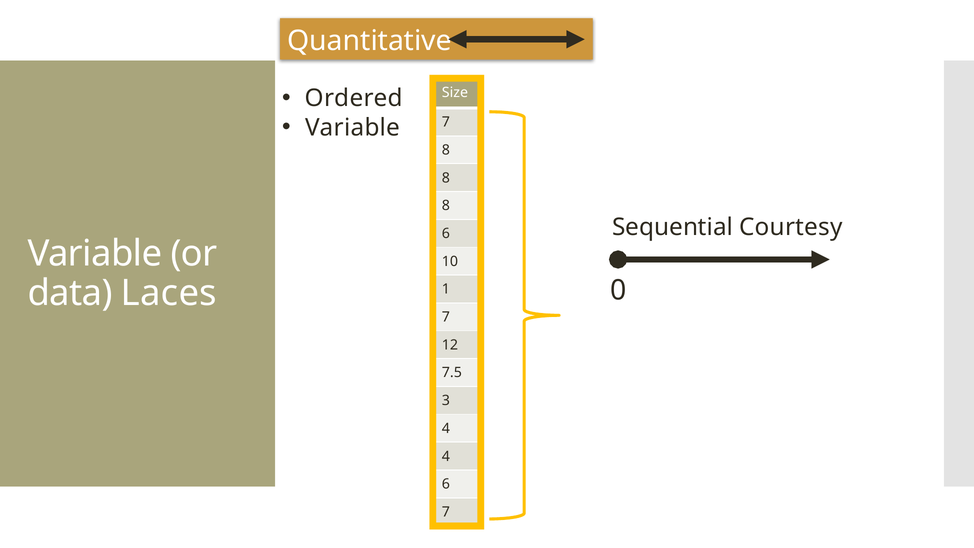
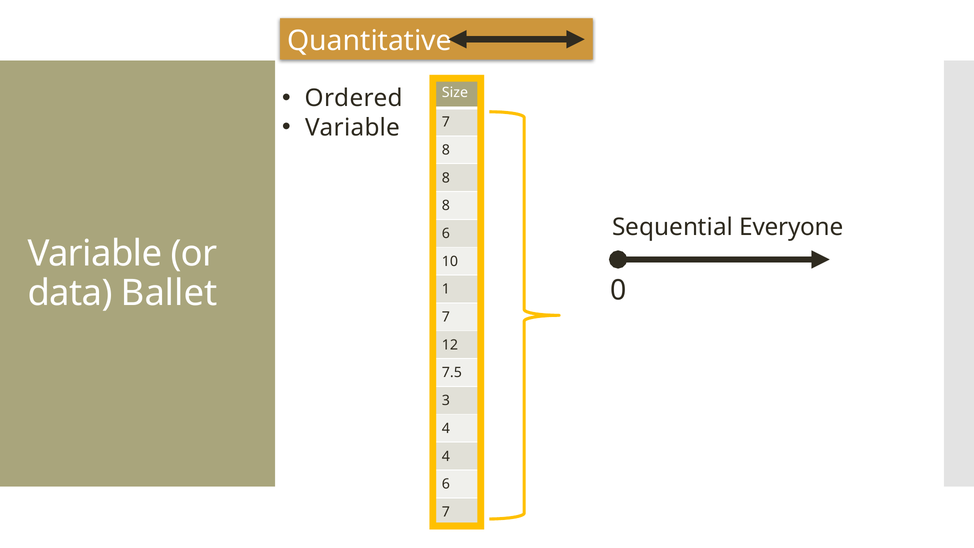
Courtesy: Courtesy -> Everyone (791, 227)
Laces: Laces -> Ballet (169, 293)
